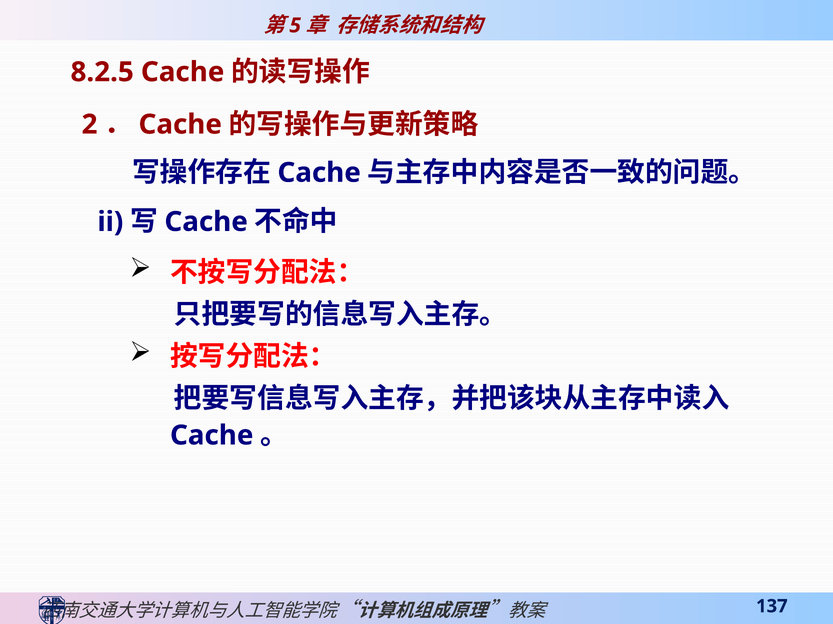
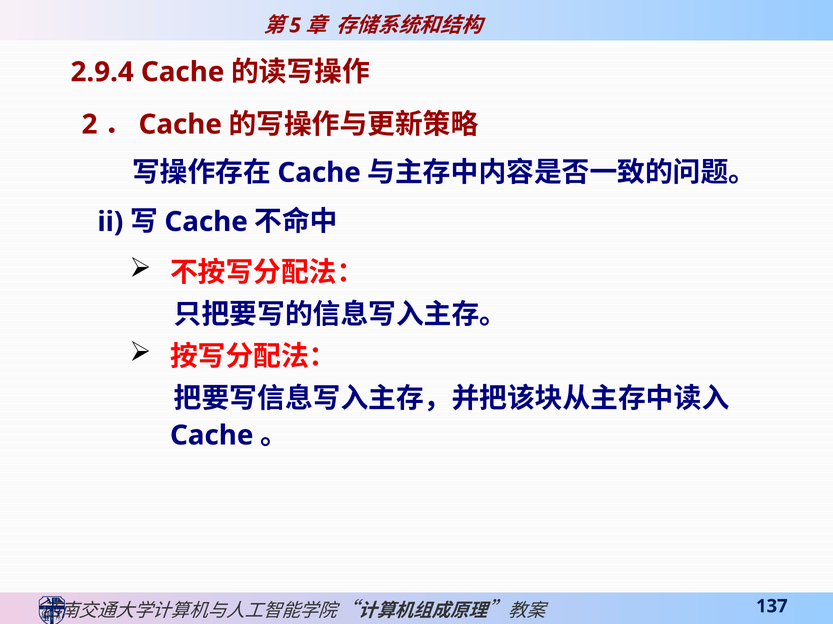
8.2.5: 8.2.5 -> 2.9.4 (102, 72)
